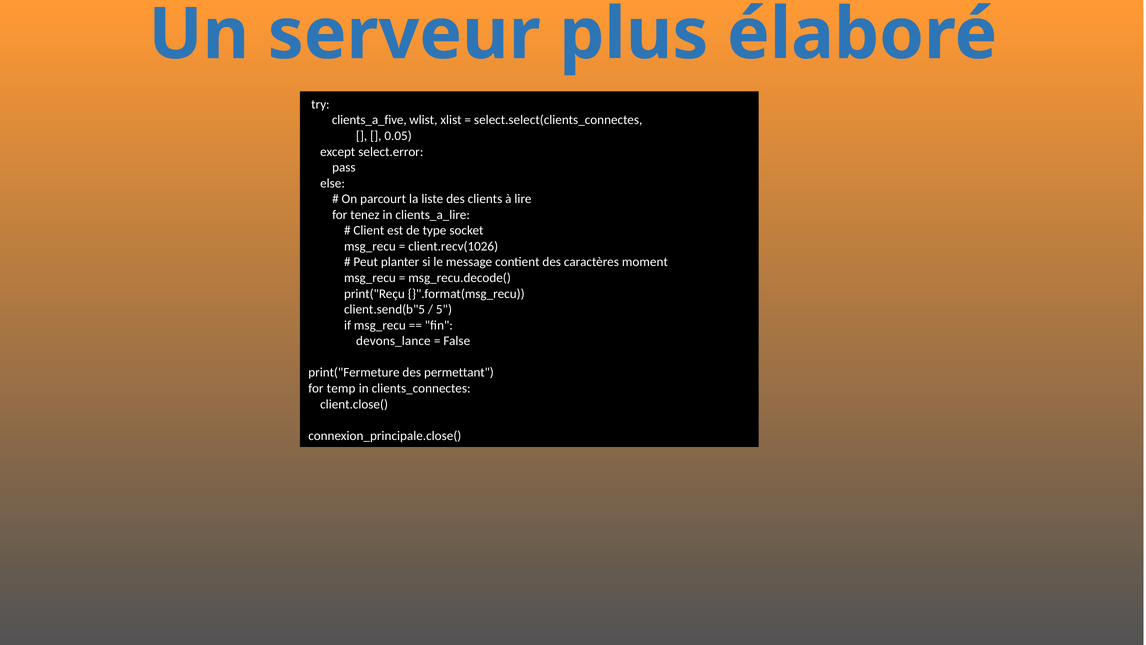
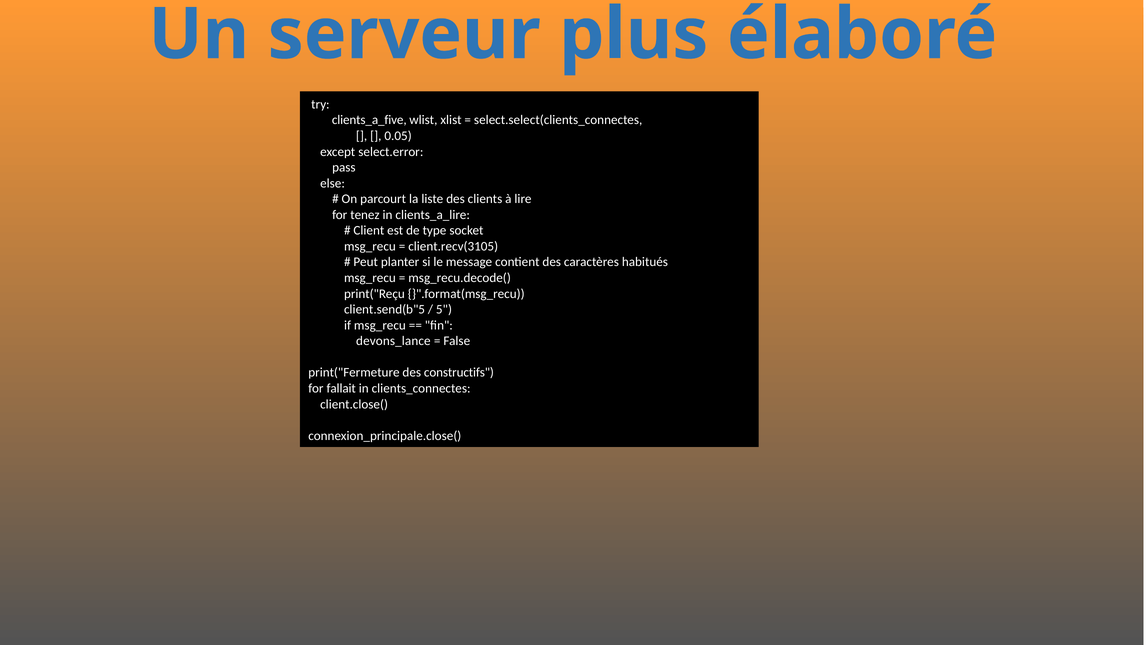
client.recv(1026: client.recv(1026 -> client.recv(3105 (453, 246)
moment: moment -> habitués (645, 262)
permettant: permettant -> constructifs (459, 372)
temp: temp -> fallait (341, 388)
